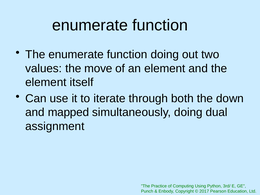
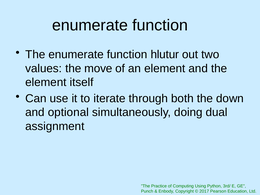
function doing: doing -> hlutur (165, 55)
mapped: mapped -> optional (68, 112)
